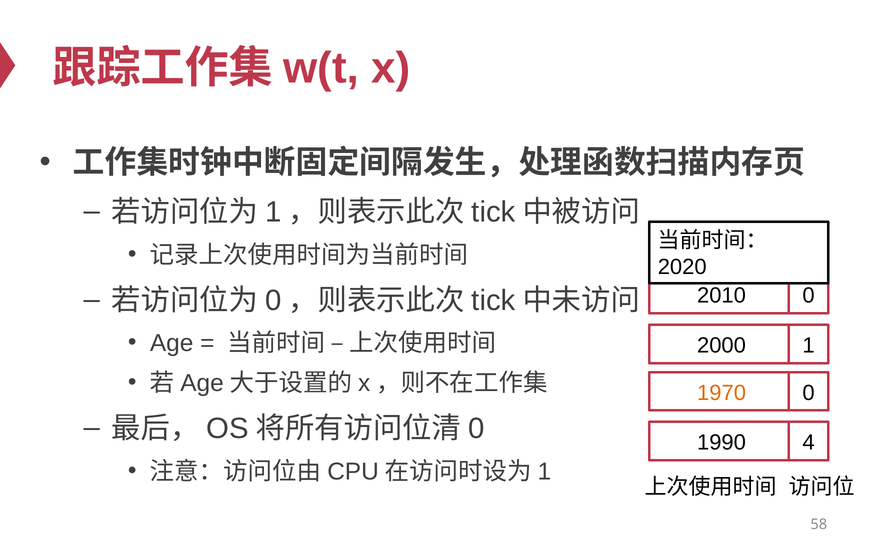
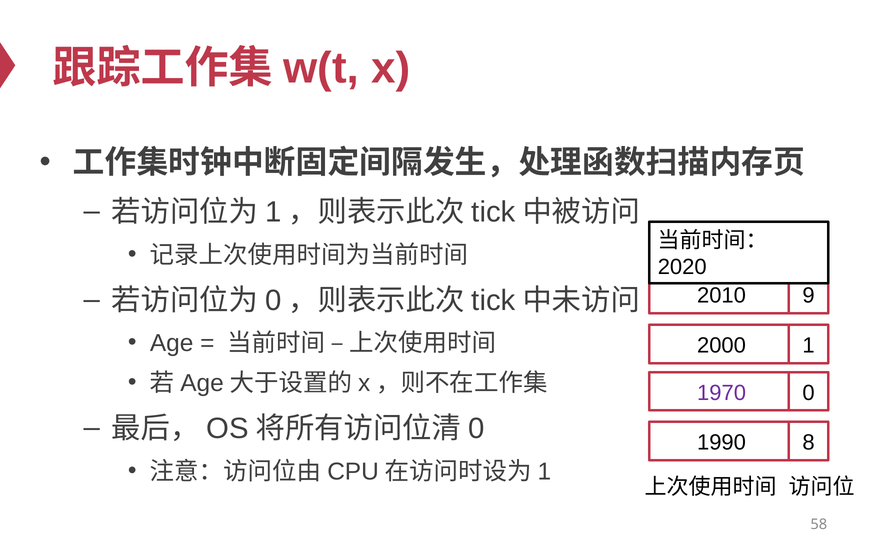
2010 0: 0 -> 9 (809, 296)
1970 colour: orange -> purple (722, 393)
4: 4 -> 8 (809, 442)
